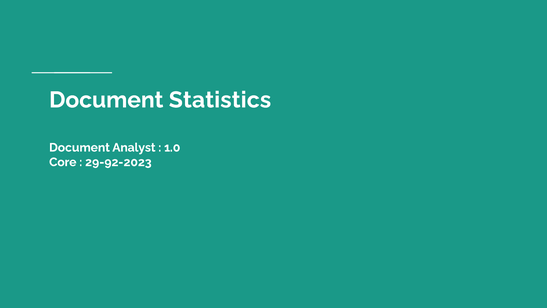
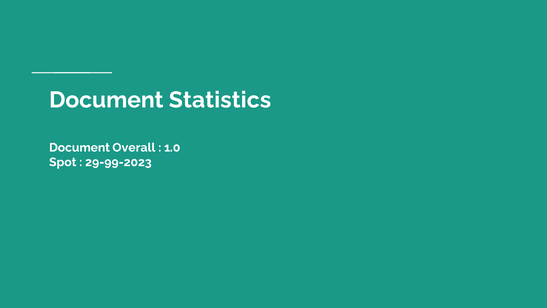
Analyst: Analyst -> Overall (134, 147)
Core: Core -> Spot (63, 162)
29-92-2023: 29-92-2023 -> 29-99-2023 (118, 162)
